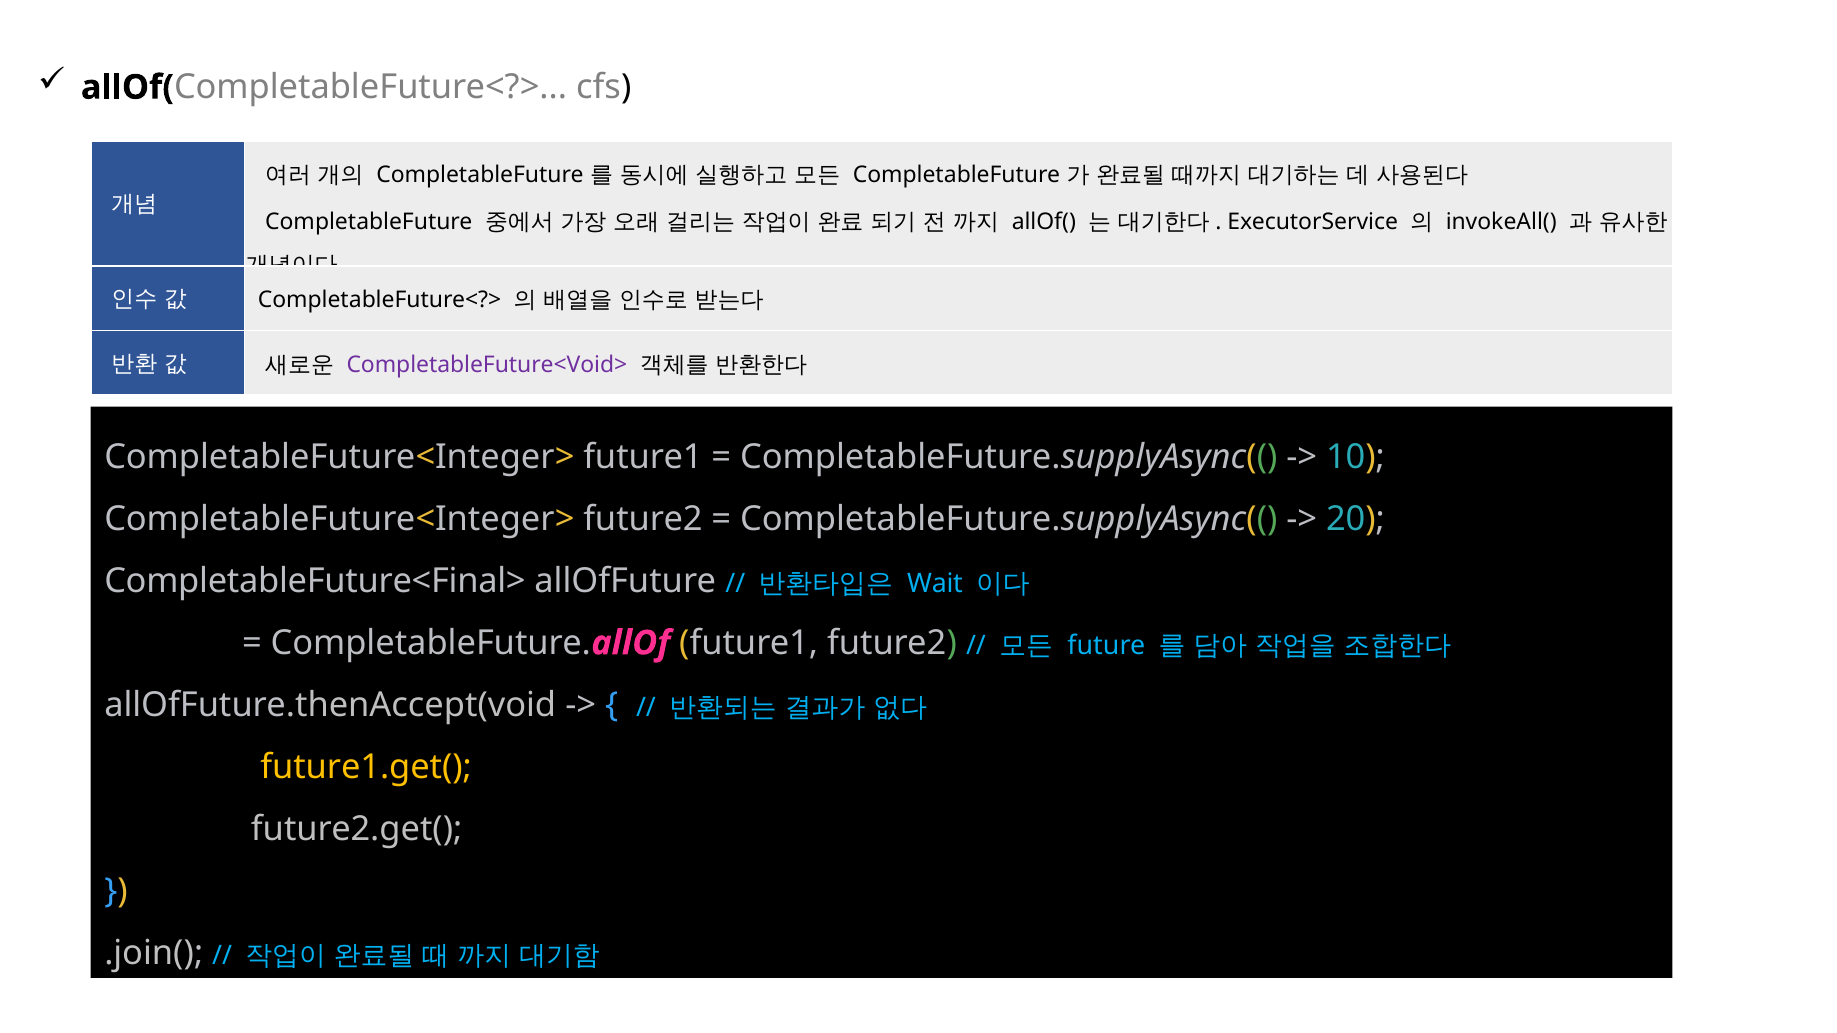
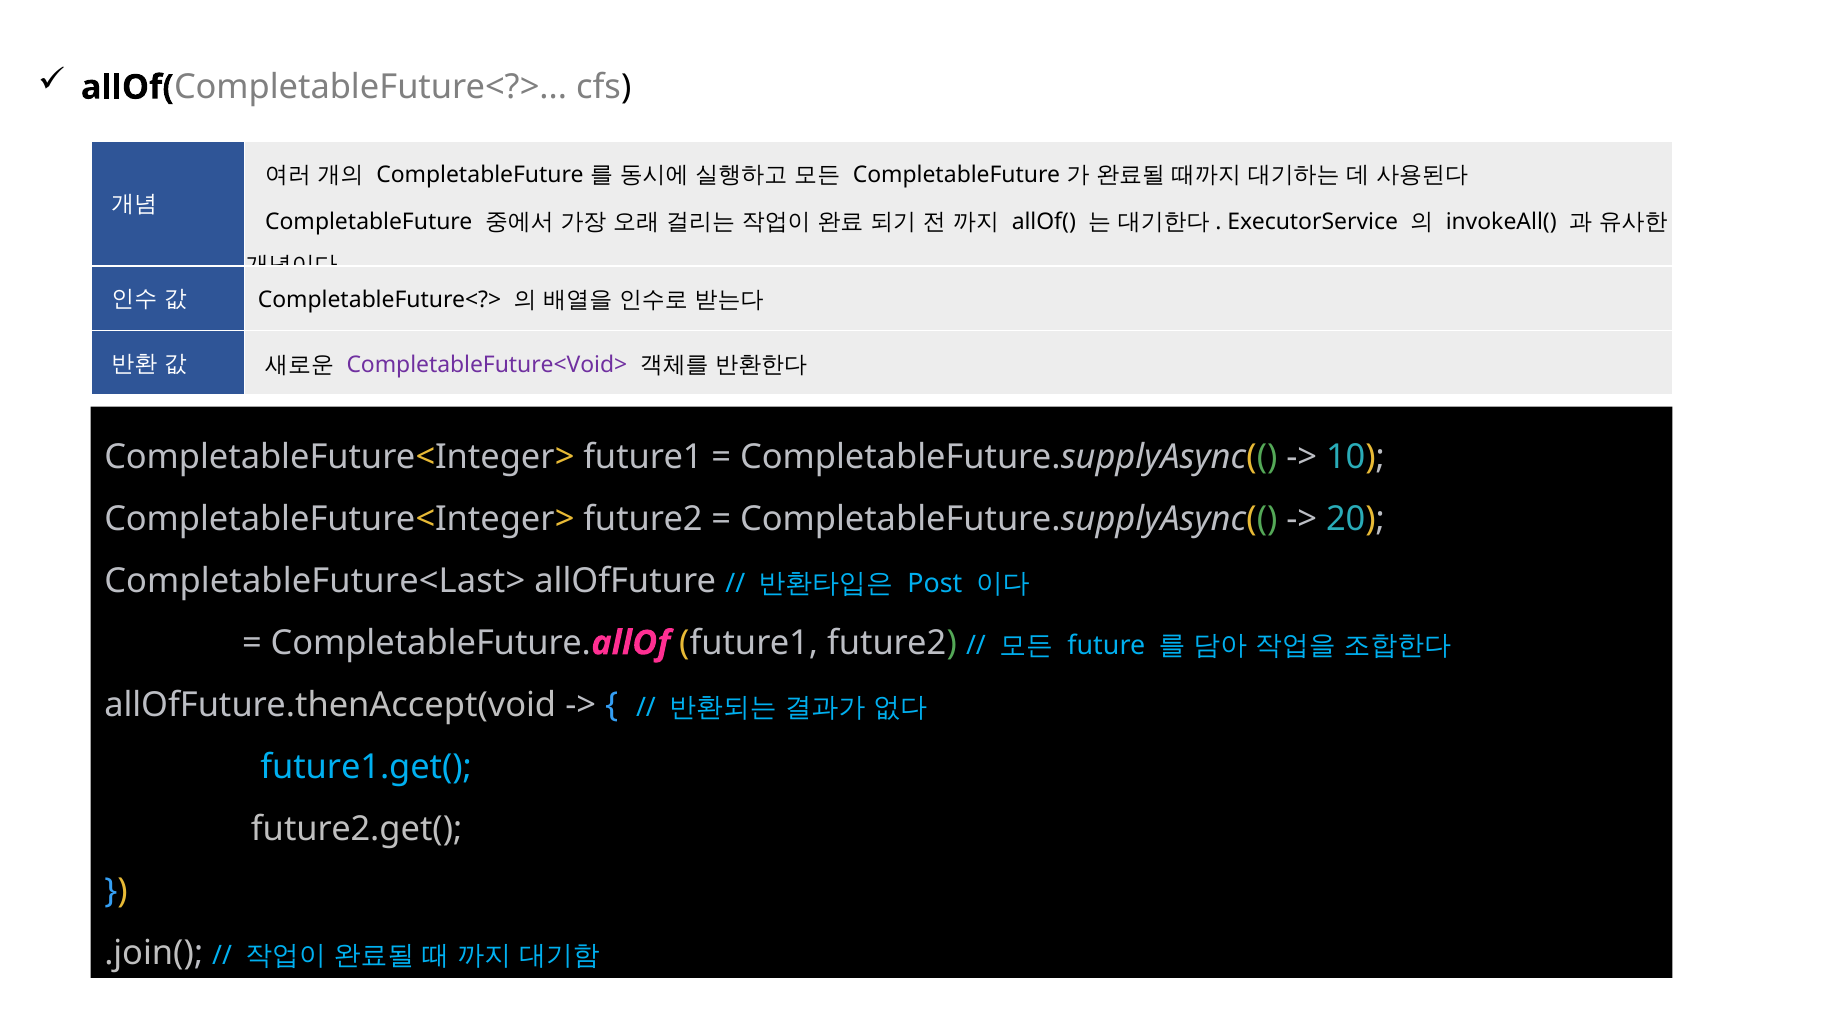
CompletableFuture<Final>: CompletableFuture<Final> -> CompletableFuture<Last> (315, 581)
Wait: Wait -> Post (935, 584)
future1.get( colour: yellow -> light blue (366, 767)
